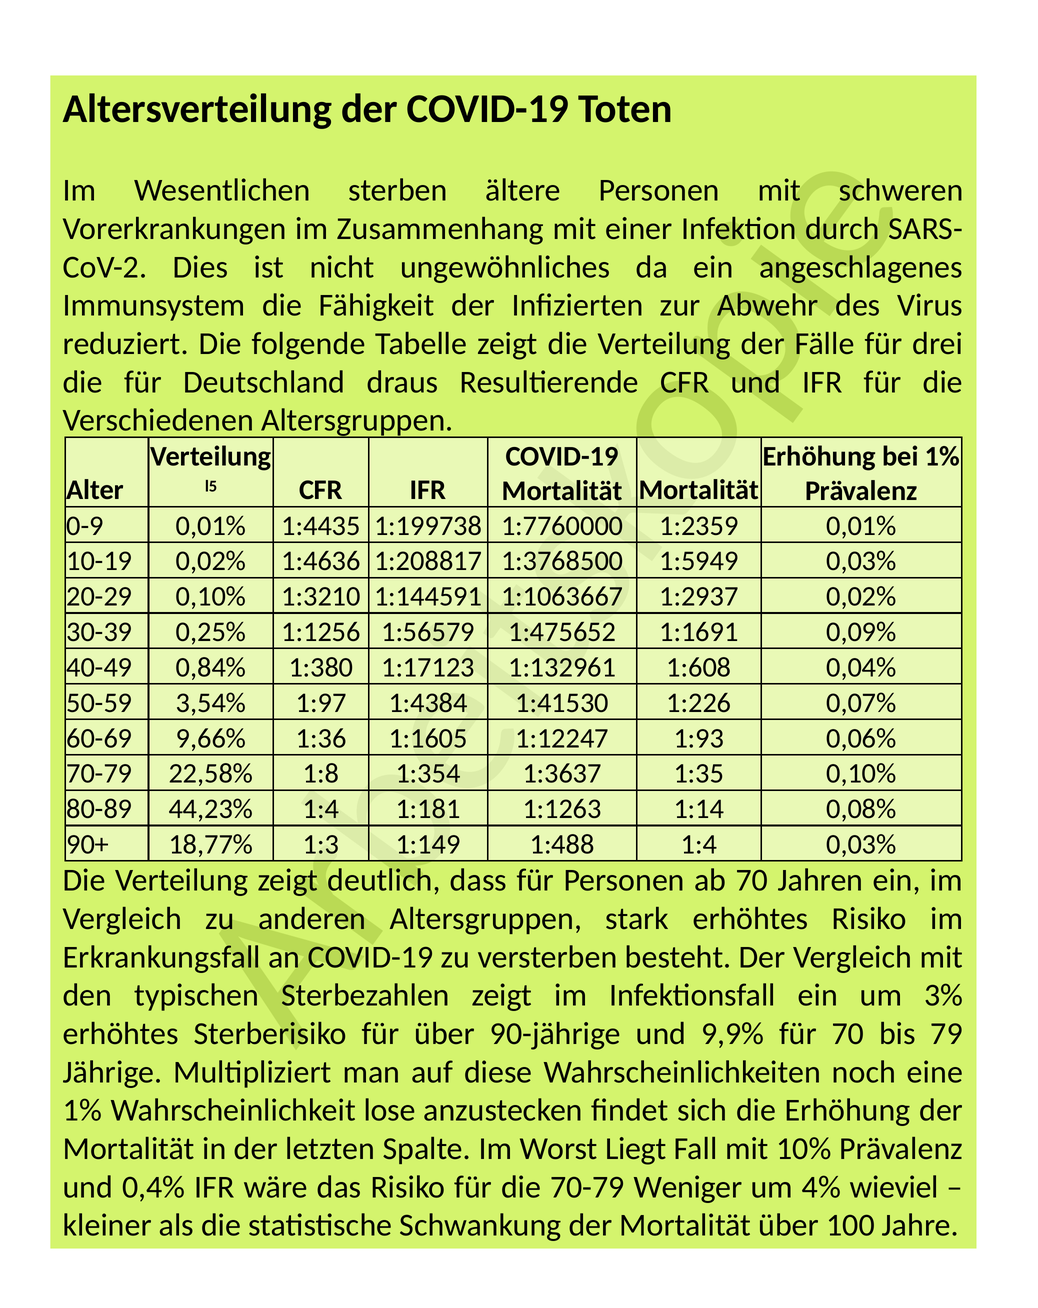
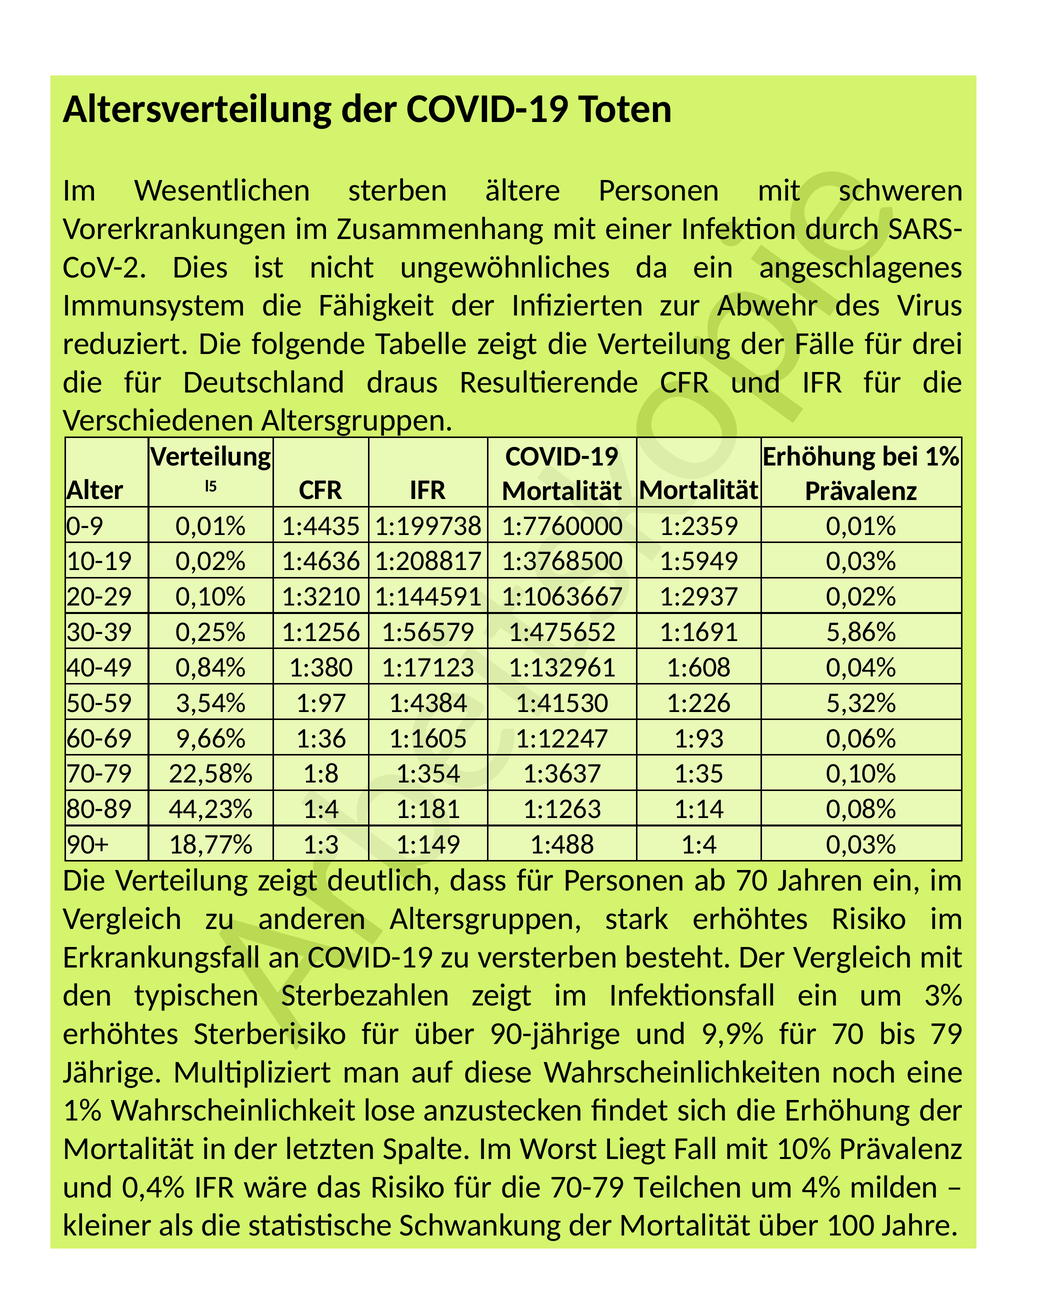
0,09%: 0,09% -> 5,86% (861, 632)
0,07%: 0,07% -> 5,32% (861, 703)
Weniger: Weniger -> Teilchen (688, 1188)
wieviel: wieviel -> milden (894, 1188)
